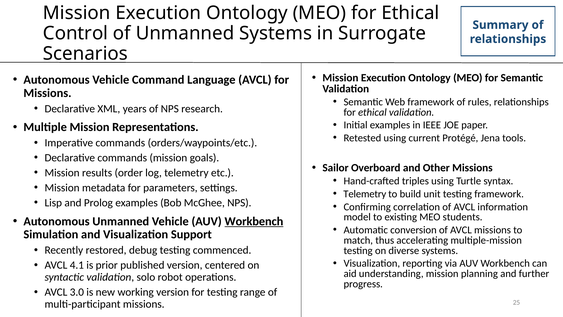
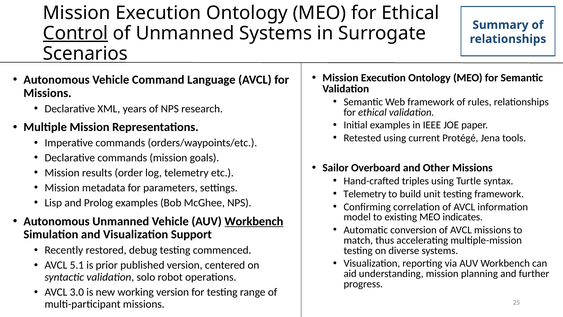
Control underline: none -> present (76, 33)
students: students -> indicates (463, 217)
4.1: 4.1 -> 5.1 (77, 265)
